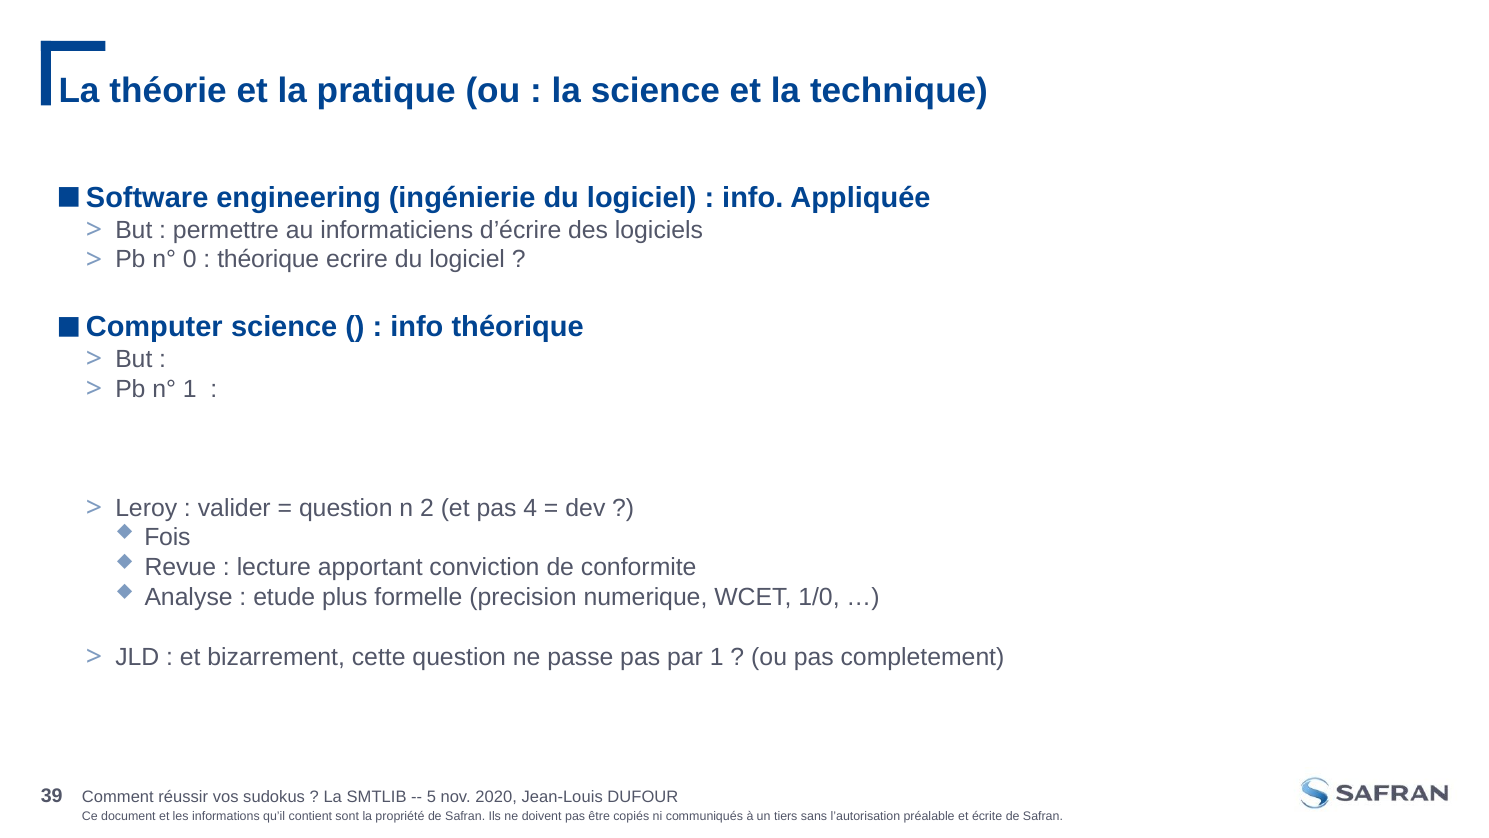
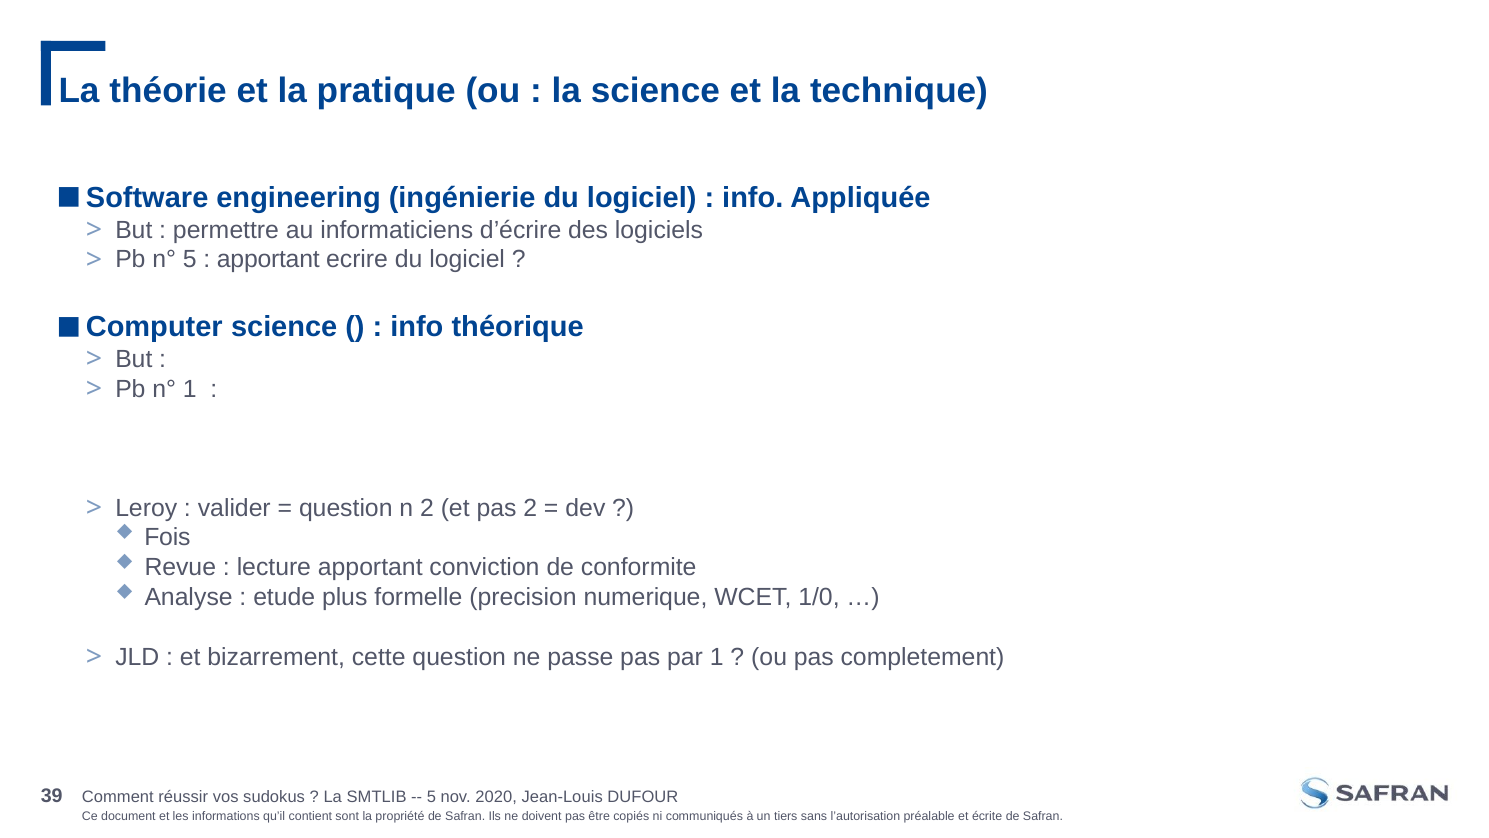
n° 0: 0 -> 5 (190, 260)
théorique: théorique -> apportant (268, 260)
pas 4: 4 -> 2 (530, 508)
